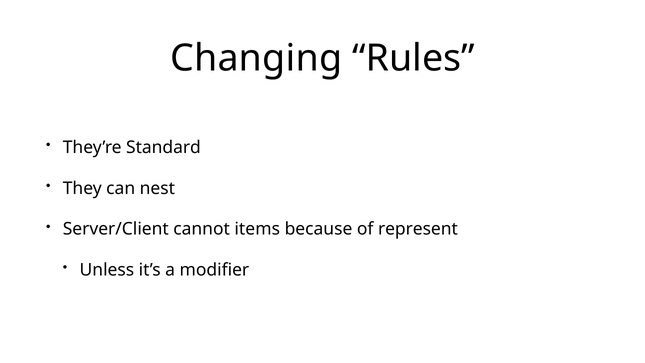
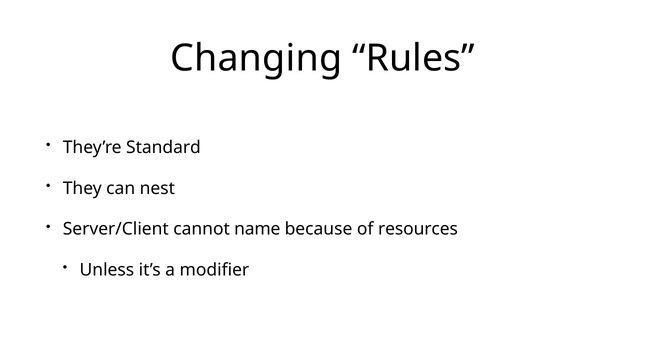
items: items -> name (257, 229)
represent: represent -> resources (418, 229)
